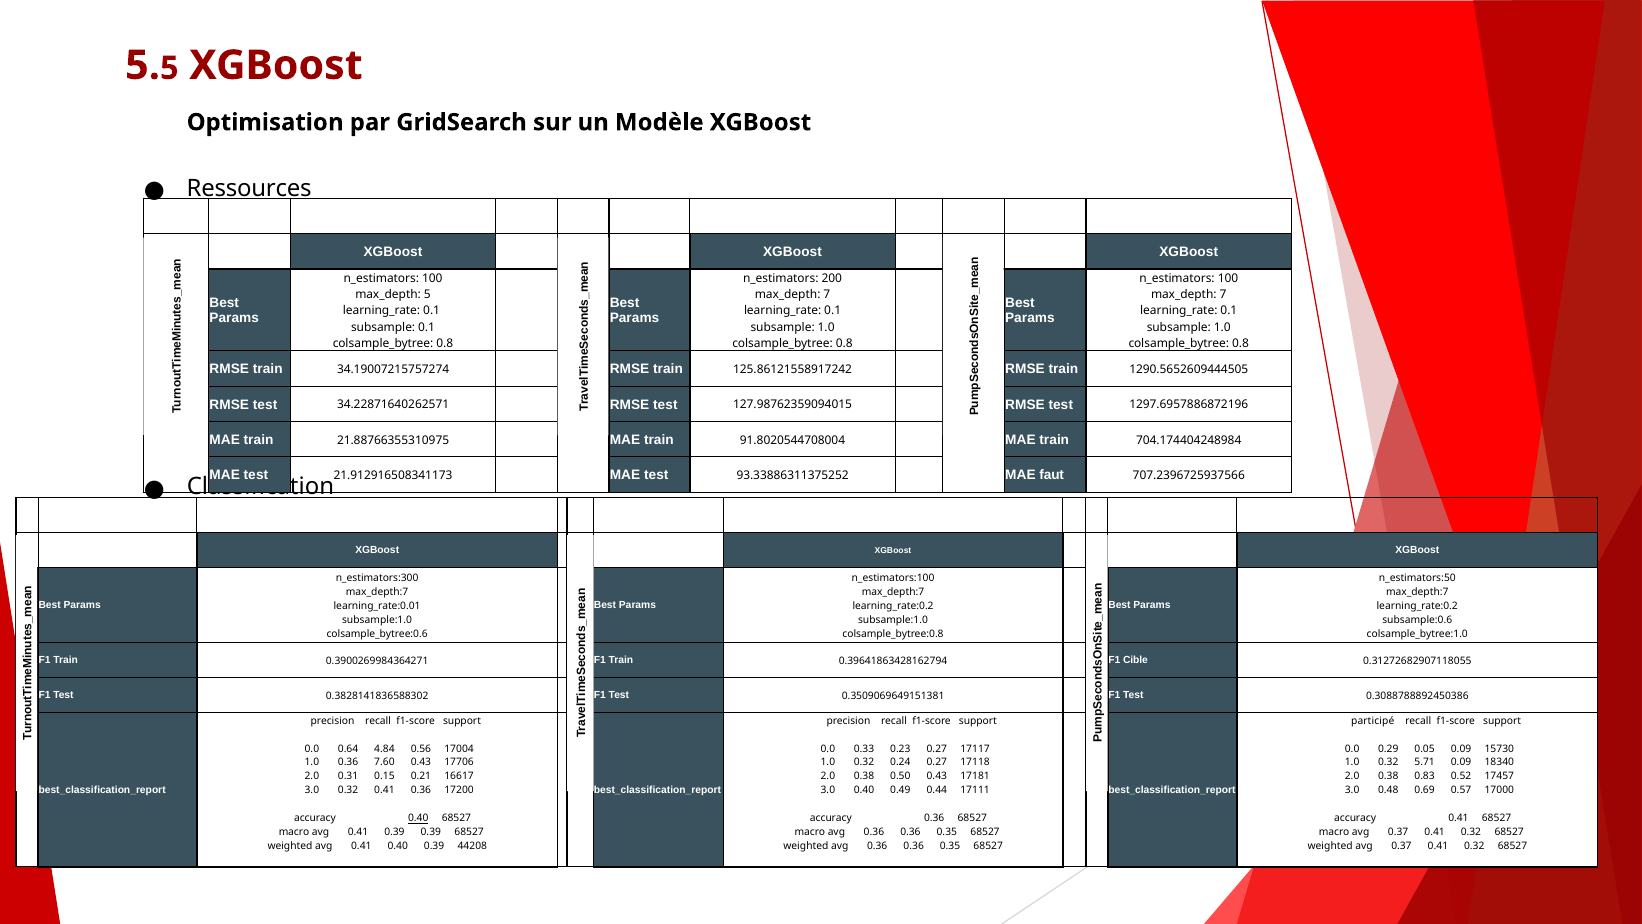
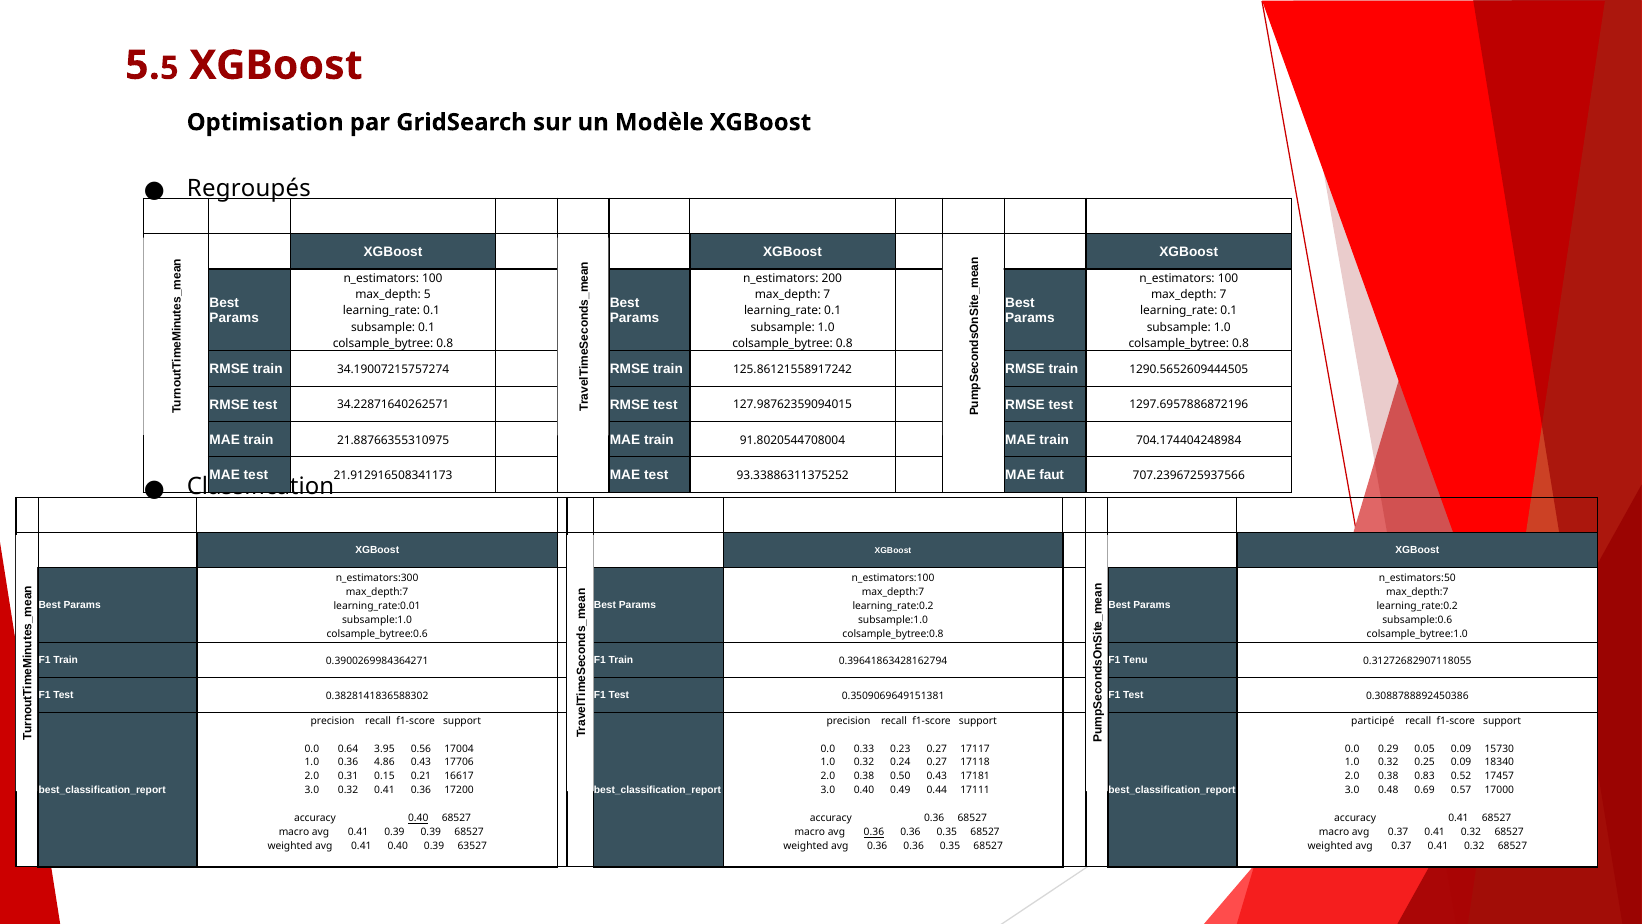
Ressources: Ressources -> Regroupés (249, 189)
Cible: Cible -> Tenu (1135, 660)
4.84: 4.84 -> 3.95 (384, 748)
7.60: 7.60 -> 4.86 (384, 762)
5.71: 5.71 -> 0.25 (1425, 762)
0.36 underline: none -> present (874, 832)
44208: 44208 -> 63527 (472, 846)
